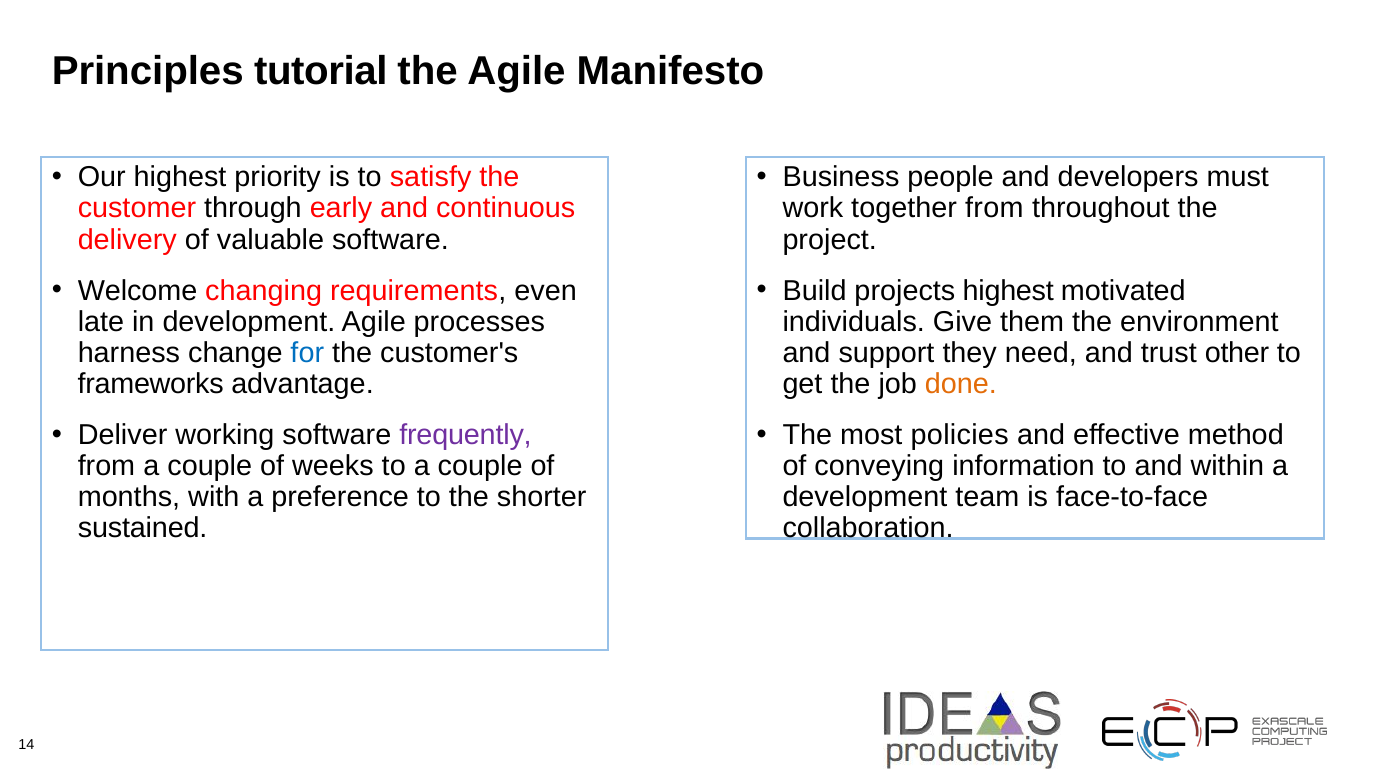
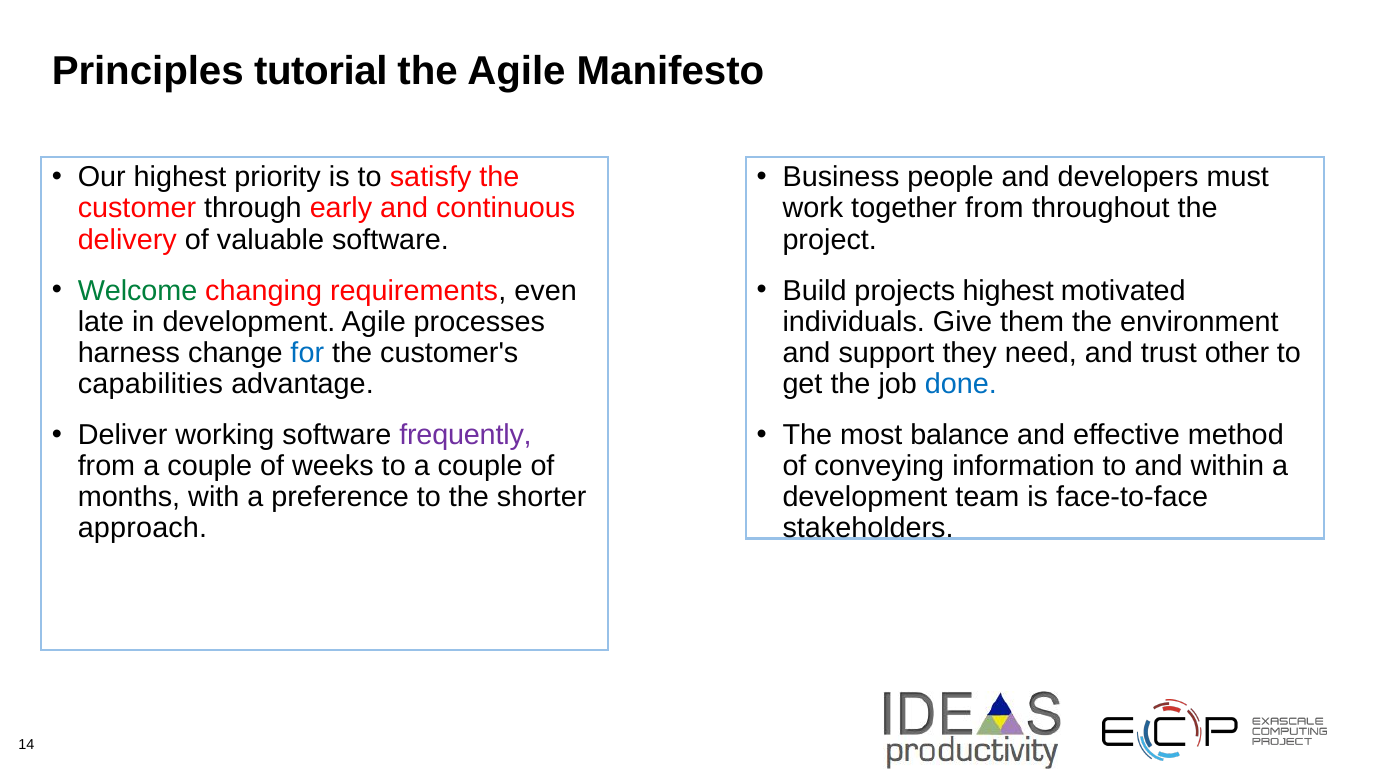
Welcome colour: black -> green (138, 291)
frameworks: frameworks -> capabilities (150, 384)
done colour: orange -> blue (961, 384)
policies: policies -> balance (960, 435)
sustained: sustained -> approach (142, 528)
collaboration: collaboration -> stakeholders (868, 528)
